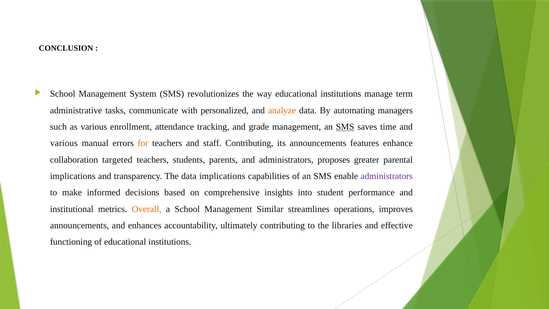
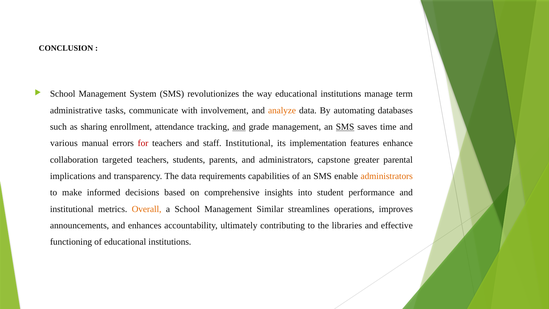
personalized: personalized -> involvement (225, 110)
managers: managers -> databases (395, 110)
as various: various -> sharing (94, 127)
and underline: none -> present (239, 127)
for colour: orange -> red (143, 143)
staff Contributing: Contributing -> Institutional (249, 143)
its announcements: announcements -> implementation (318, 143)
proposes: proposes -> capstone (334, 160)
data implications: implications -> requirements (222, 176)
administrators colour: purple -> orange (387, 176)
